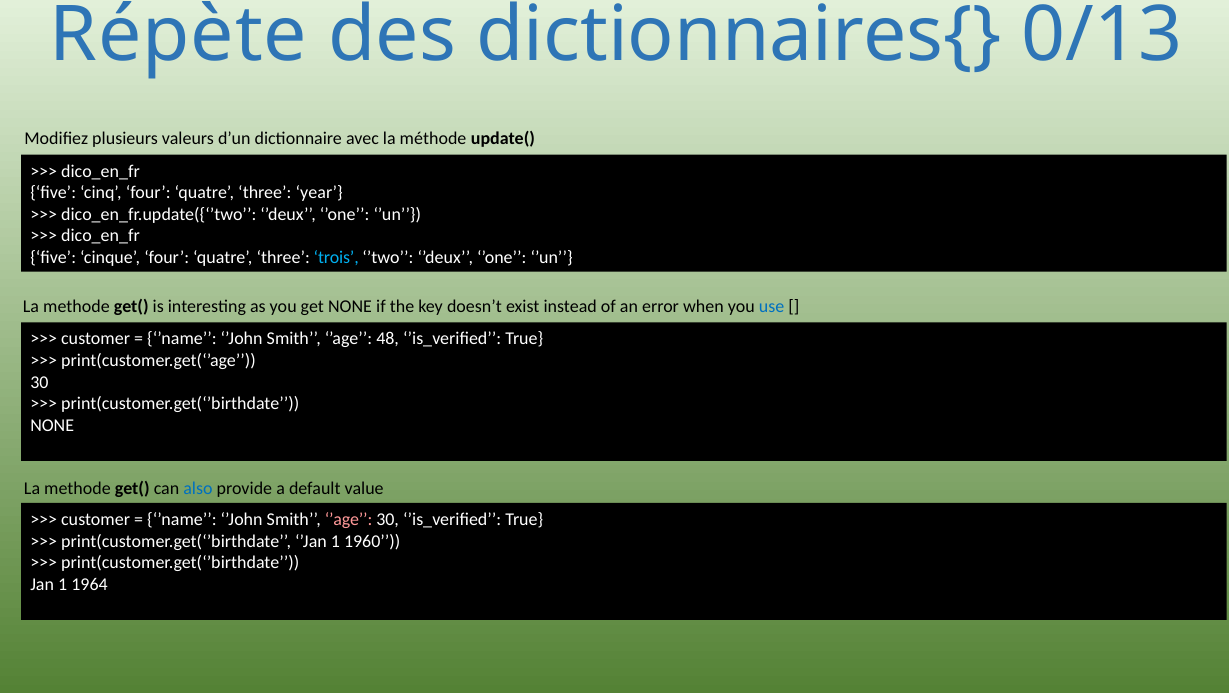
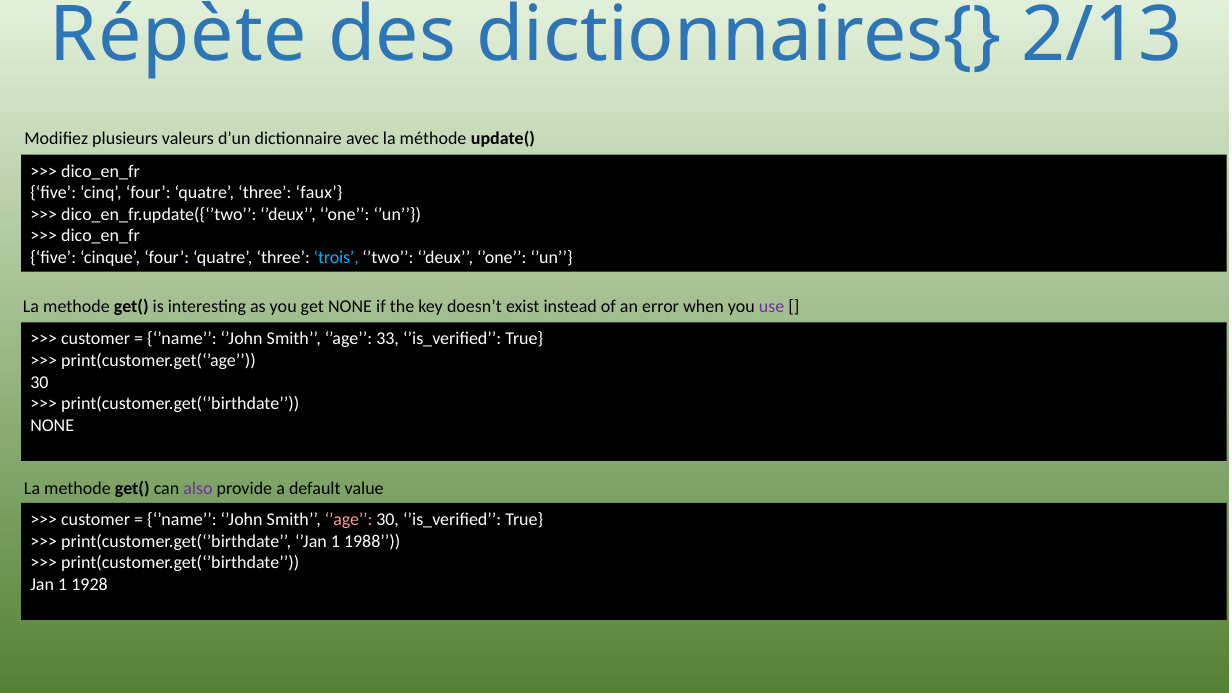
0/13: 0/13 -> 2/13 (1102, 35)
year: year -> faux (319, 193)
use colour: blue -> purple (772, 306)
48: 48 -> 33 (388, 339)
also colour: blue -> purple (198, 489)
1960: 1960 -> 1988 (372, 541)
1964: 1964 -> 1928 (90, 584)
